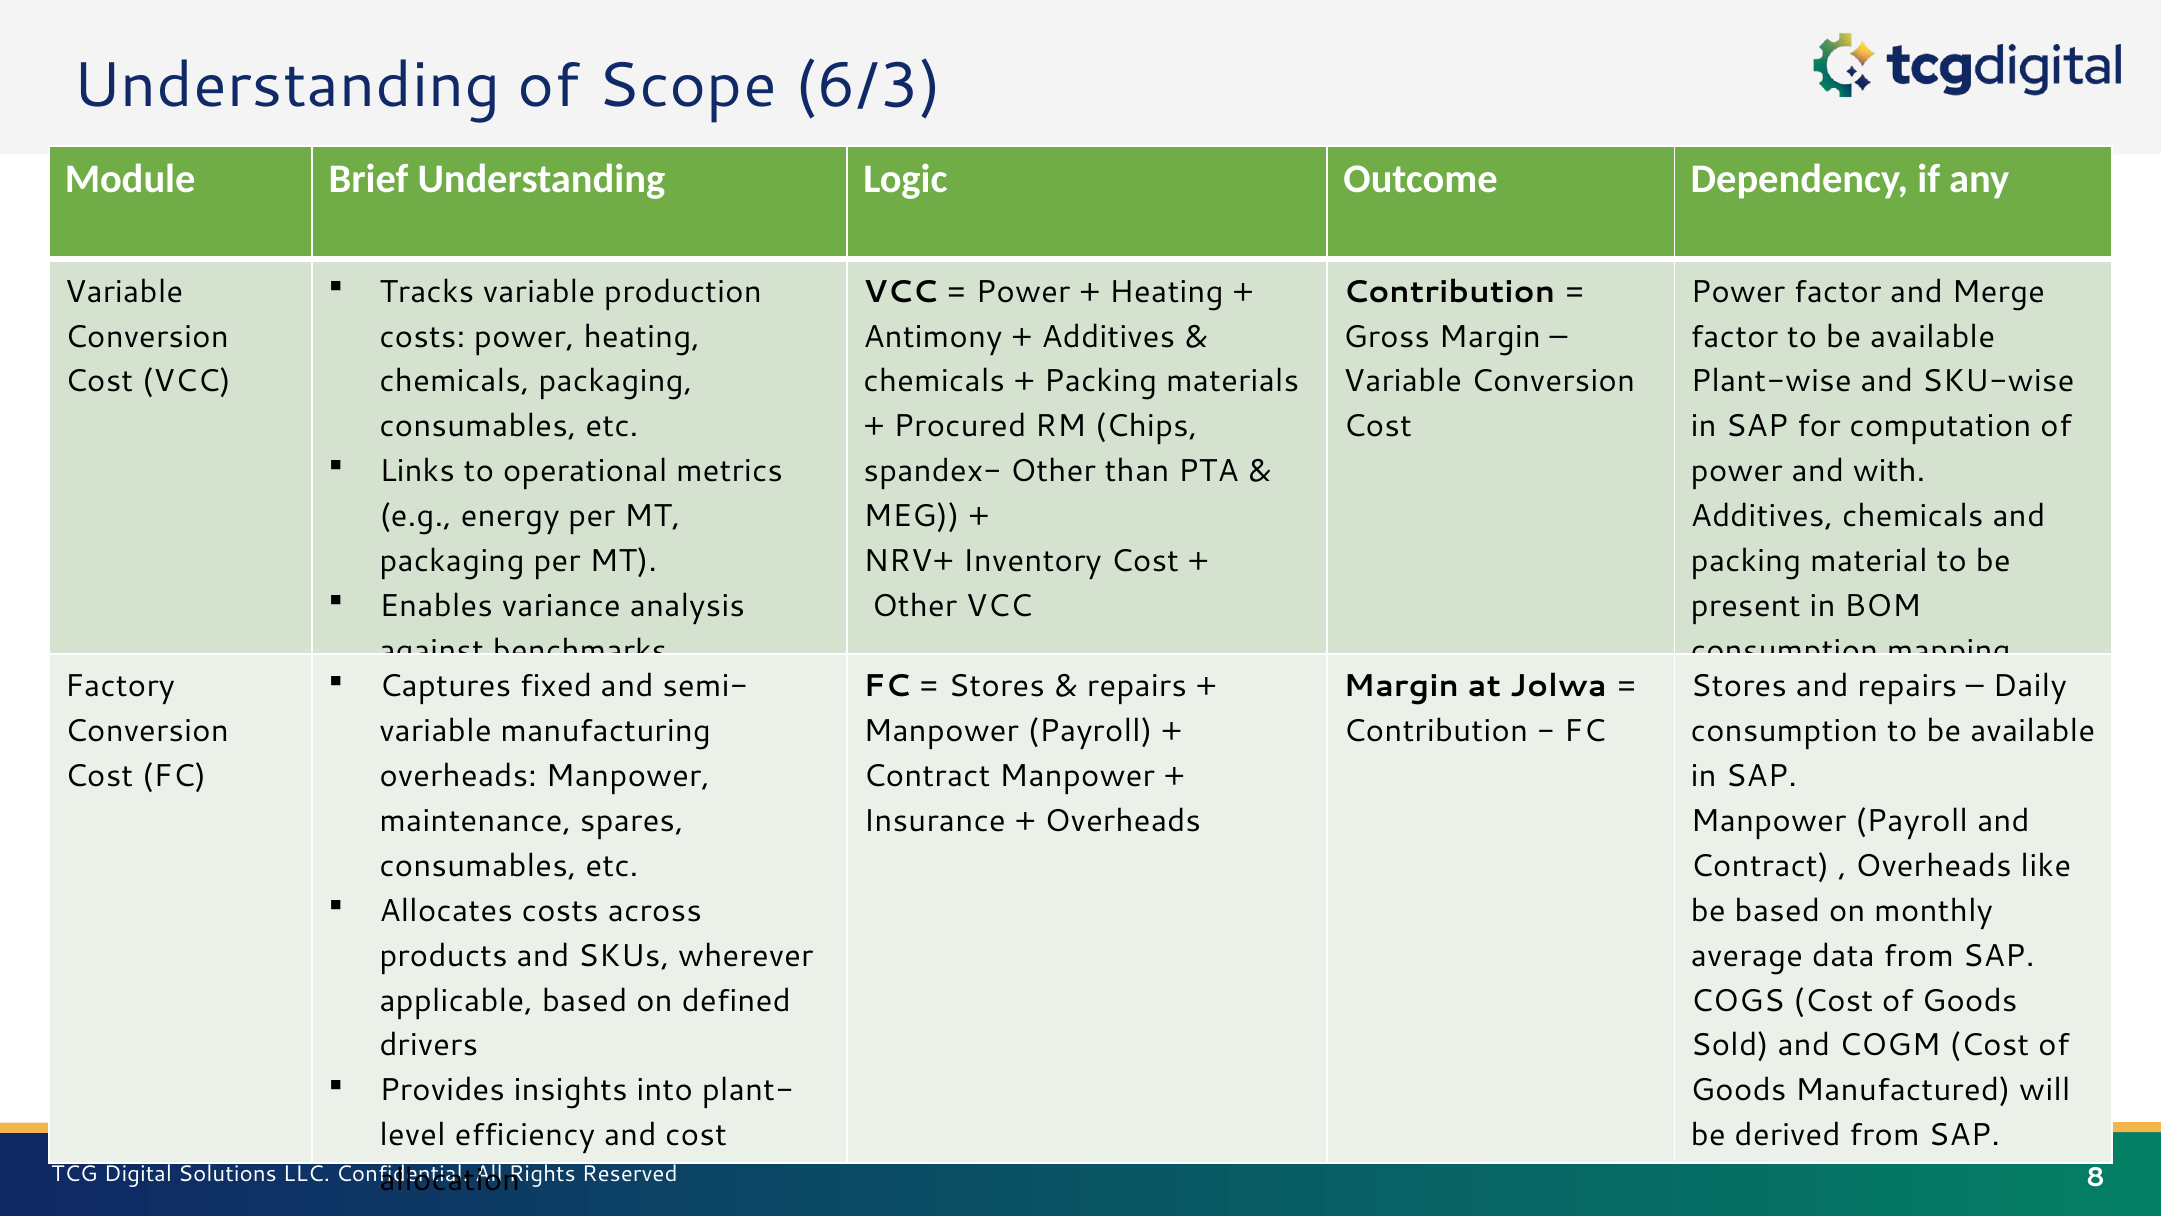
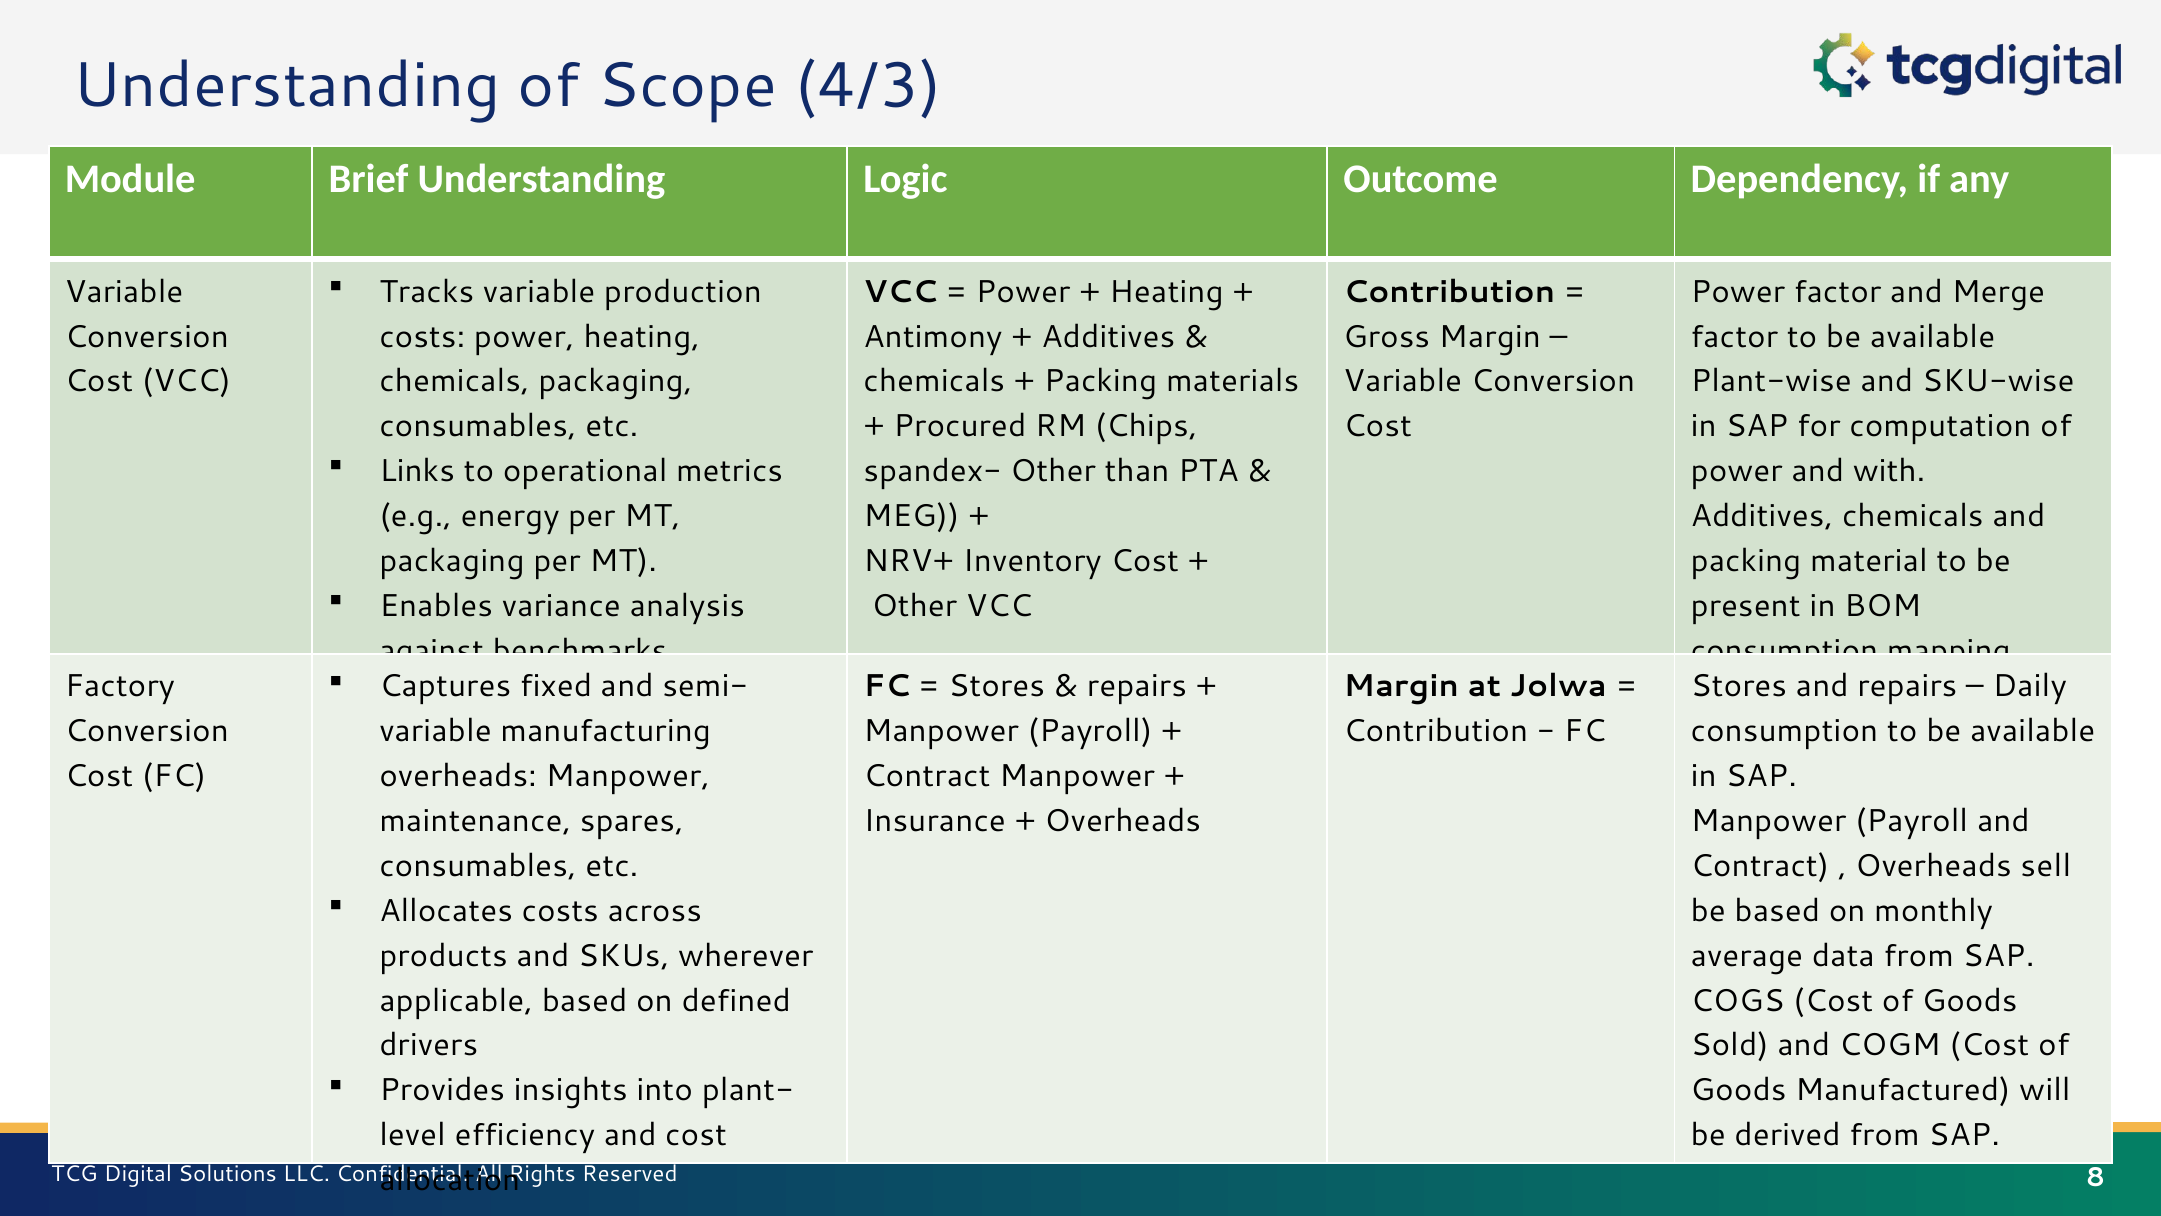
6/3: 6/3 -> 4/3 (868, 85)
like: like -> sell (2046, 866)
